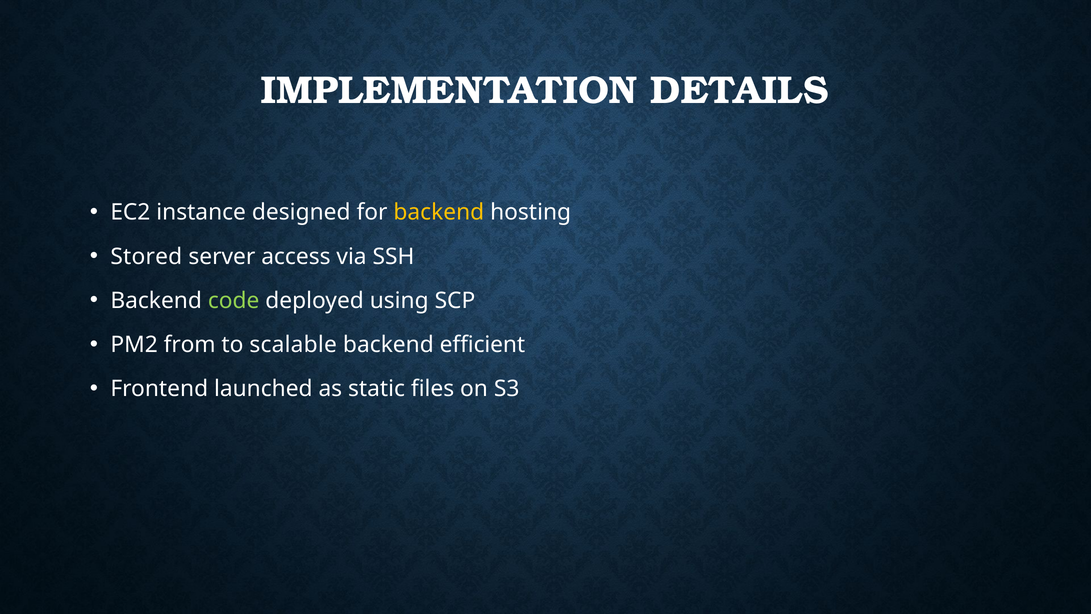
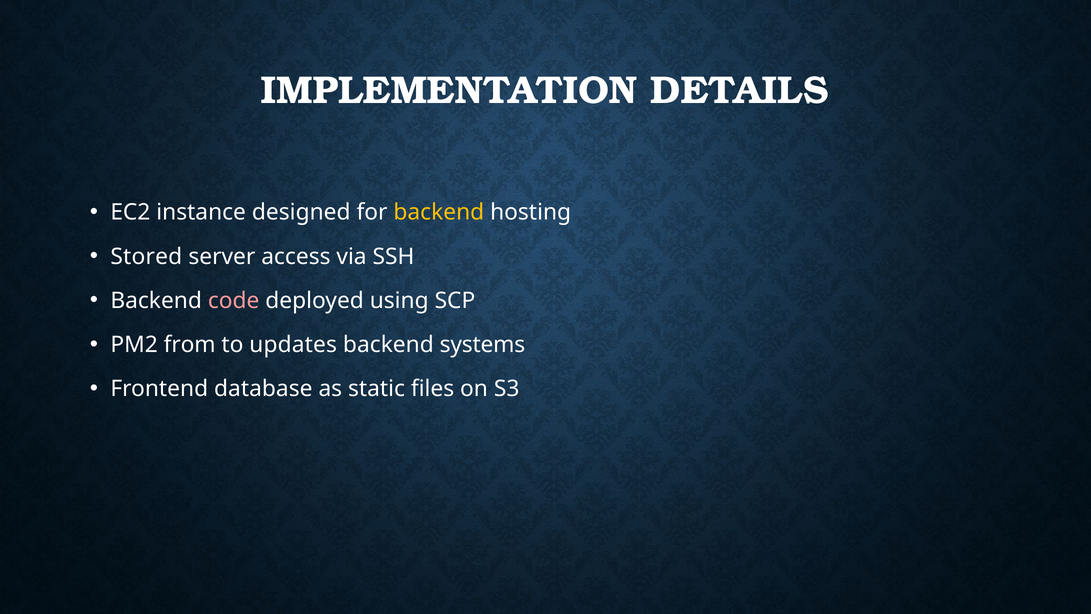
code colour: light green -> pink (234, 301)
scalable: scalable -> updates (293, 345)
efficient: efficient -> systems (482, 345)
launched: launched -> database (263, 389)
